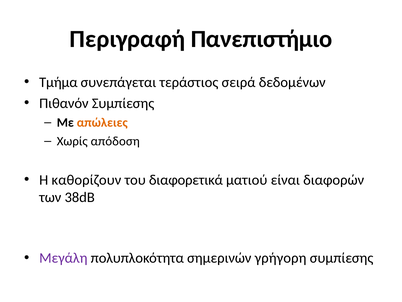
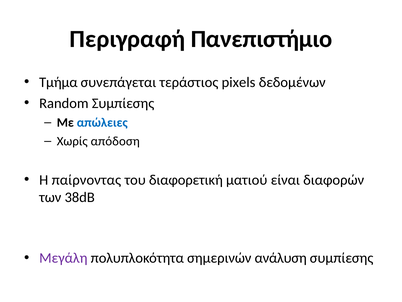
σειρά: σειρά -> pixels (239, 82)
Πιθανόν: Πιθανόν -> Random (64, 103)
απώλειες colour: orange -> blue (102, 122)
καθορίζουν: καθορίζουν -> παίρνοντας (86, 180)
διαφορετικά: διαφορετικά -> διαφορετική (186, 180)
γρήγορη: γρήγορη -> ανάλυση (281, 258)
